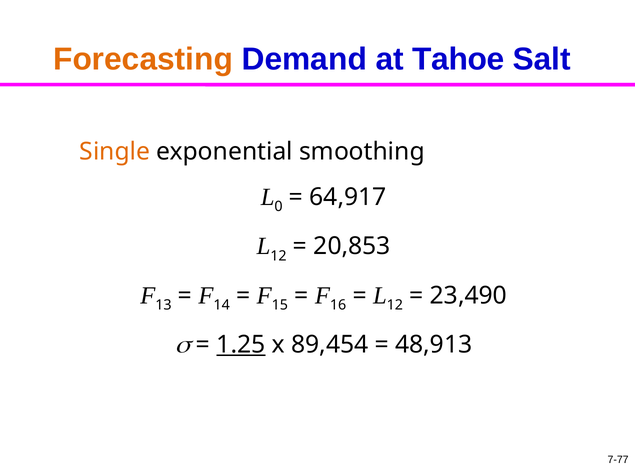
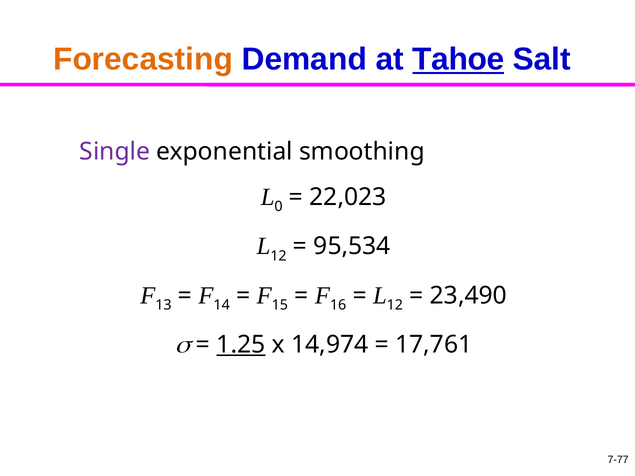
Tahoe underline: none -> present (458, 59)
Single colour: orange -> purple (115, 152)
64,917: 64,917 -> 22,023 (348, 197)
20,853: 20,853 -> 95,534 (352, 246)
89,454: 89,454 -> 14,974 (330, 345)
48,913: 48,913 -> 17,761 (434, 345)
